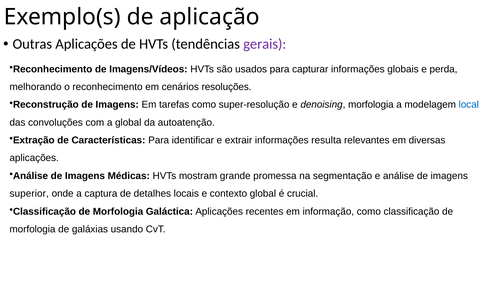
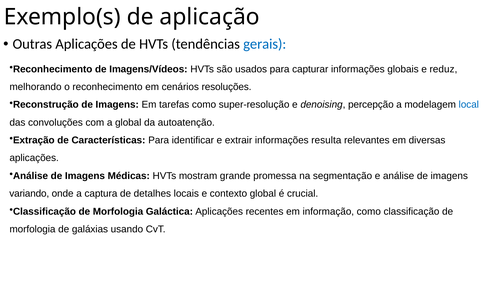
gerais colour: purple -> blue (265, 44)
perda: perda -> reduz (443, 69)
denoising morfologia: morfologia -> percepção (371, 105)
superior: superior -> variando (29, 193)
